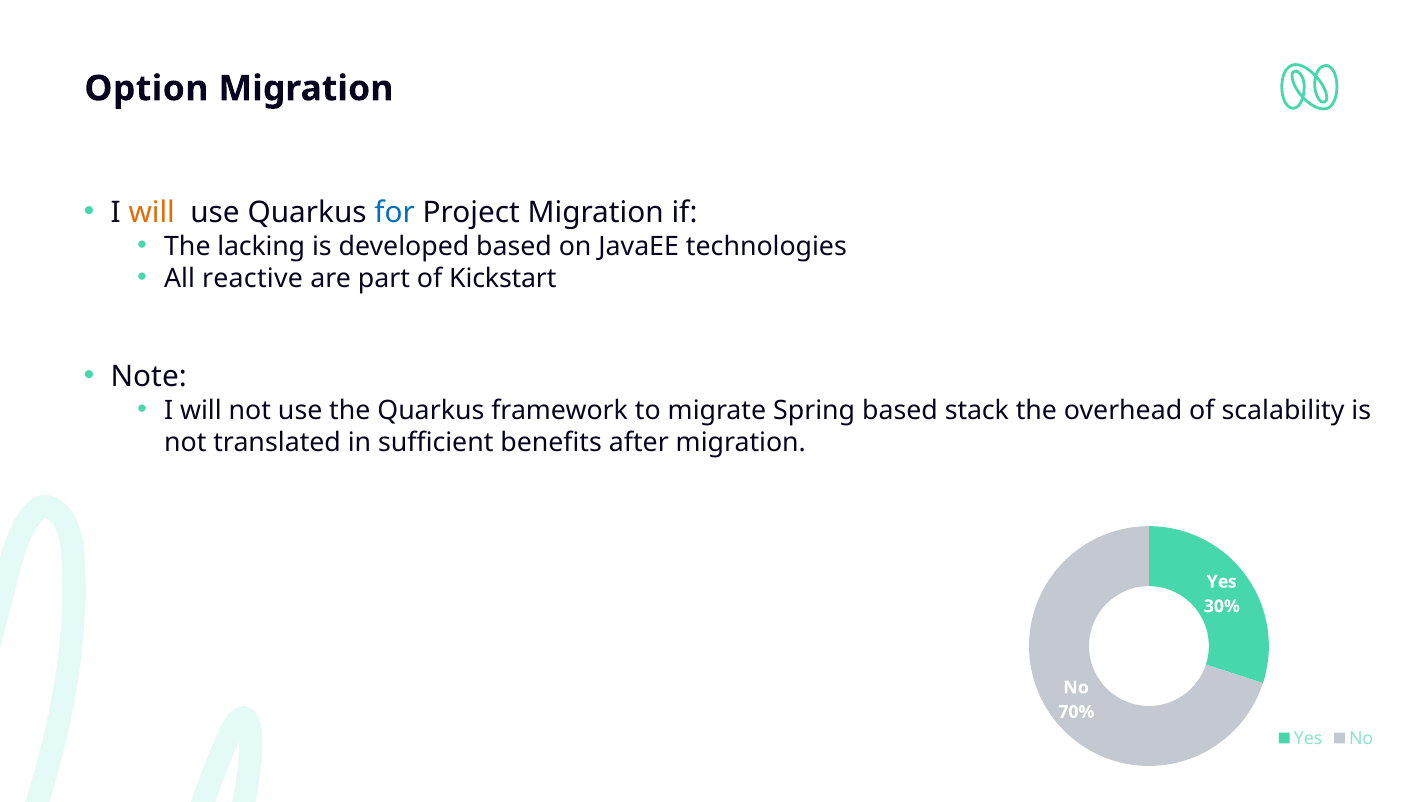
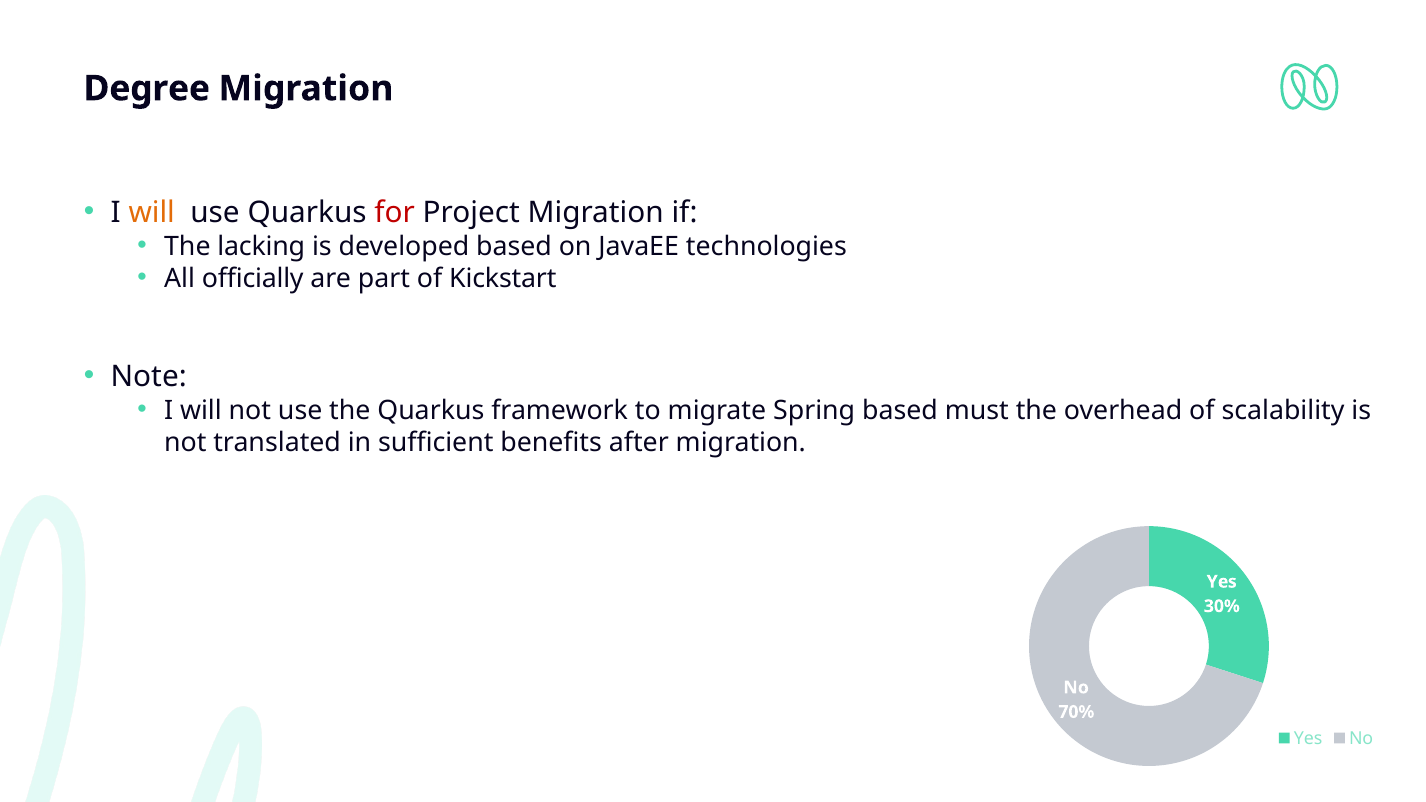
Option: Option -> Degree (147, 89)
for colour: blue -> red (395, 213)
reactive: reactive -> officially (253, 278)
stack: stack -> must (977, 410)
